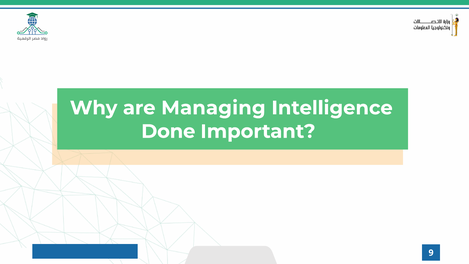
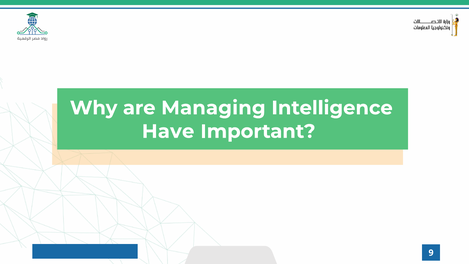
Done: Done -> Have (168, 131)
